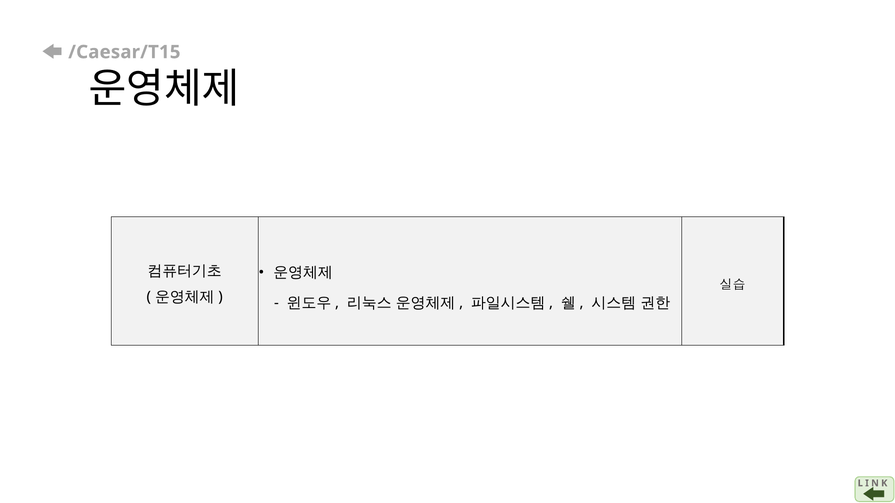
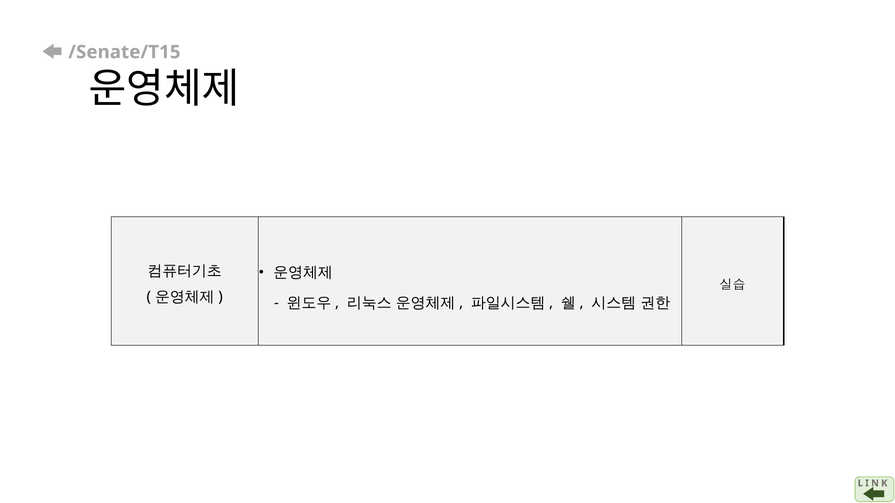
/Caesar/T15: /Caesar/T15 -> /Senate/T15 (124, 52)
